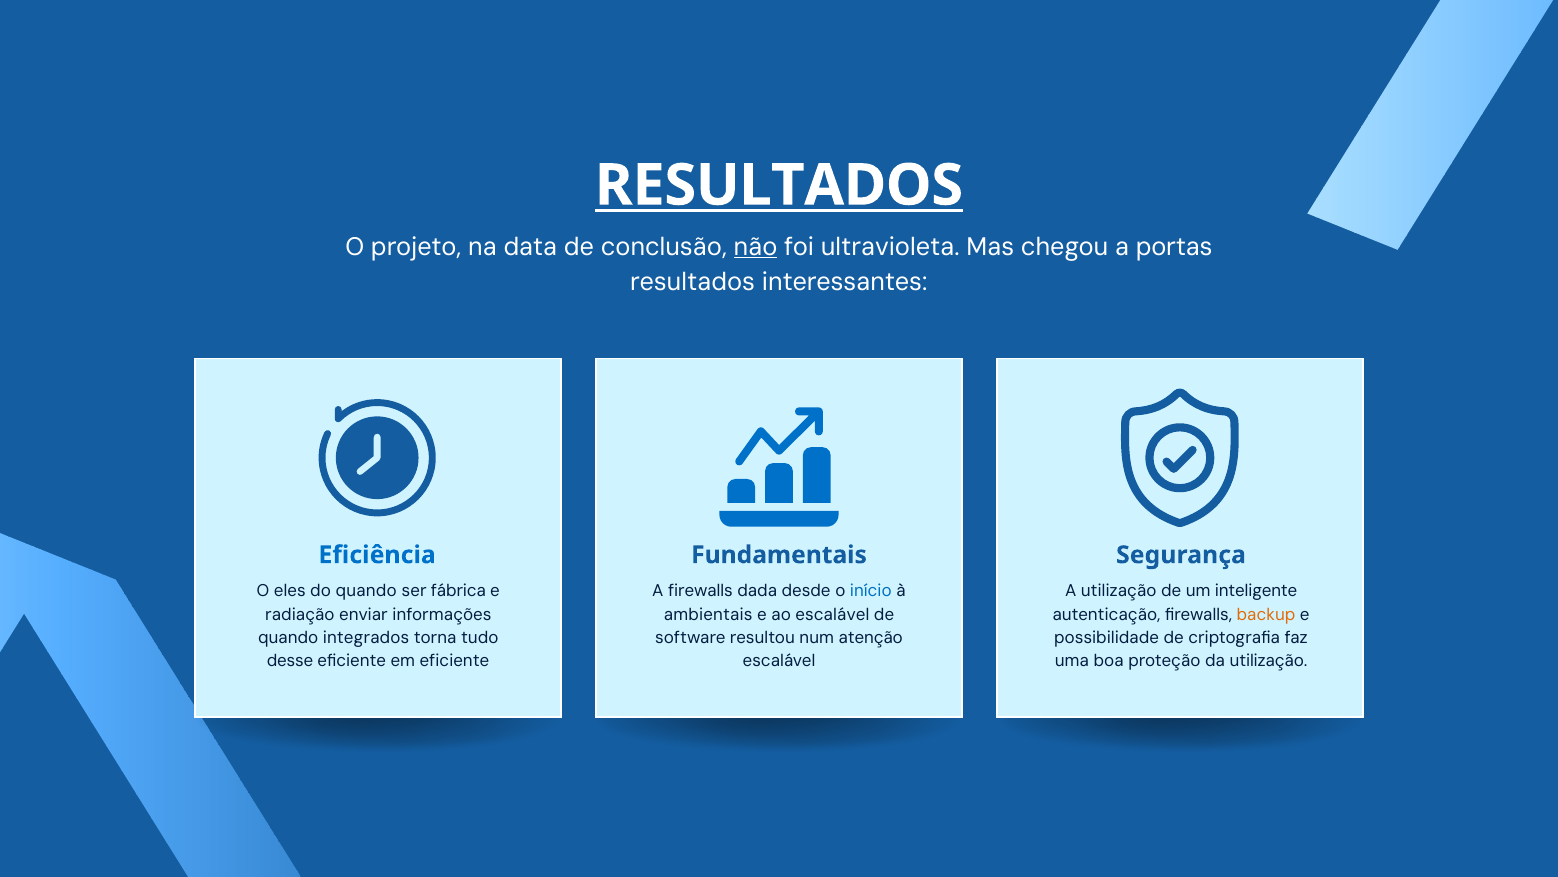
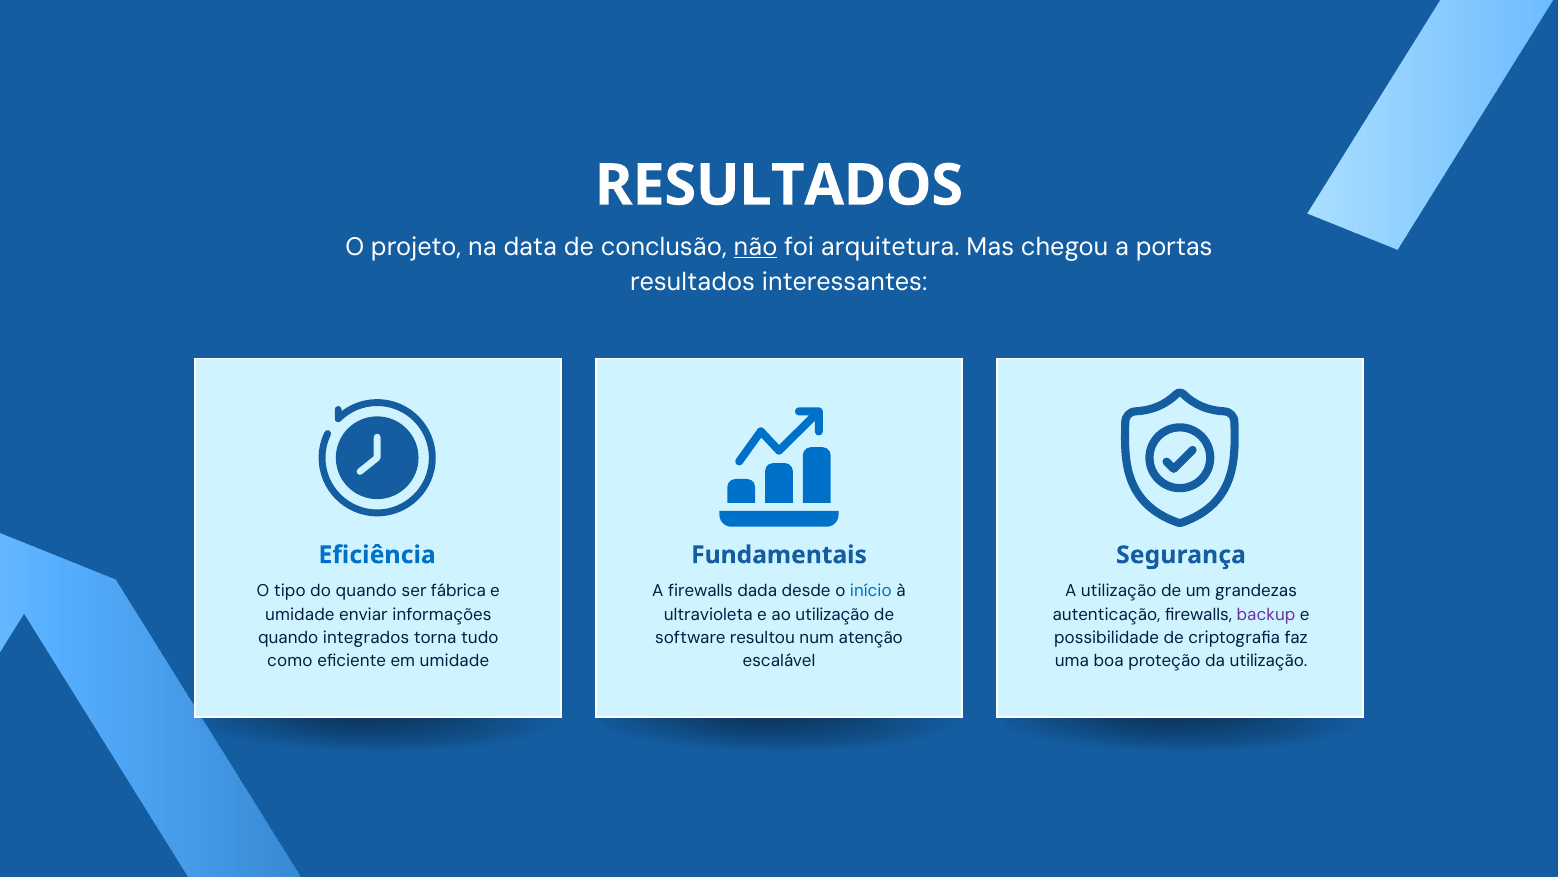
RESULTADOS underline: present -> none (779, 185)
ultravioleta: ultravioleta -> arquitetura (890, 247)
eles: eles -> tipo (290, 591)
inteligente: inteligente -> grandezas (1256, 591)
radiação: radiação -> umidade (300, 614)
ambientais: ambientais -> ultravioleta (708, 614)
ao escalável: escalável -> utilização (833, 614)
backup colour: orange -> purple (1266, 614)
desse: desse -> como (290, 661)
em eficiente: eficiente -> umidade (454, 661)
